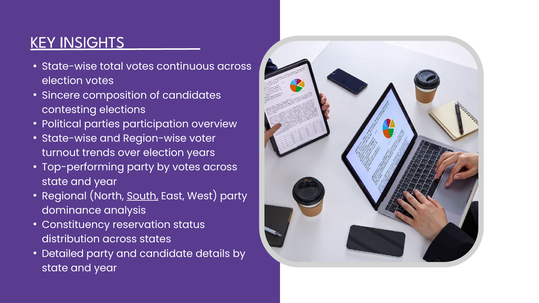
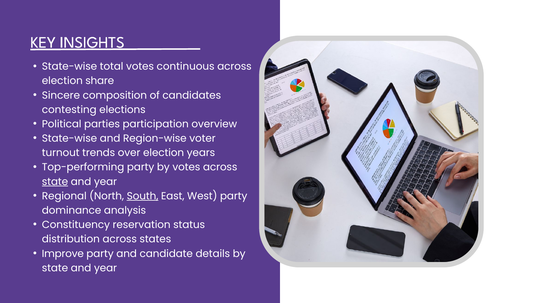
election votes: votes -> share (100, 81)
state underline: none -> present (55, 182)
Detailed: Detailed -> Improve (63, 254)
